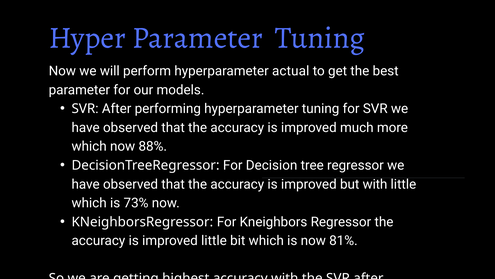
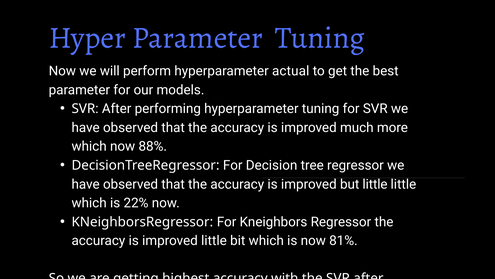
but with: with -> little (375, 184)
73%: 73% -> 22% (136, 203)
